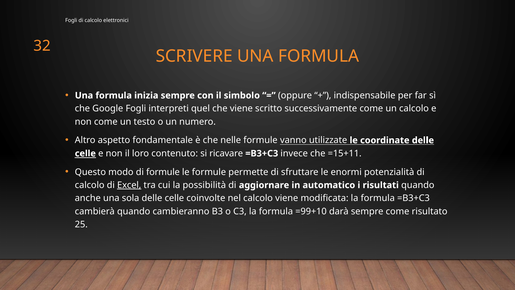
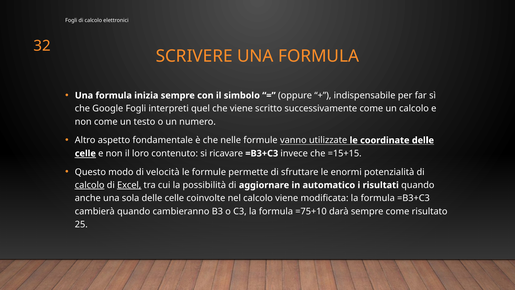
=15+11: =15+11 -> =15+15 (345, 153)
di formule: formule -> velocità (163, 172)
calcolo underline: none -> present (90, 185)
=99+10: =99+10 -> =75+10 (311, 211)
